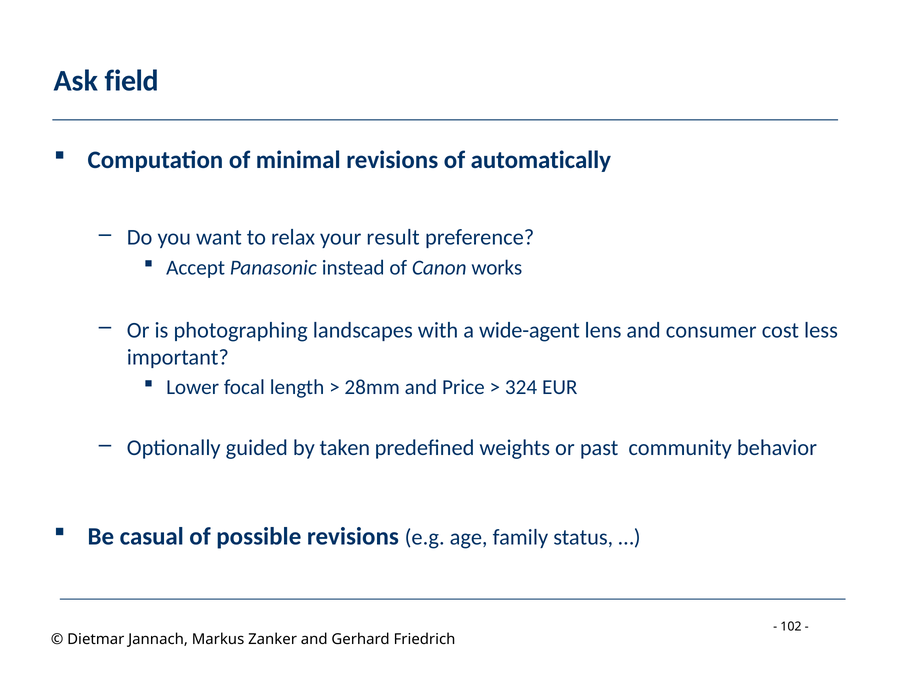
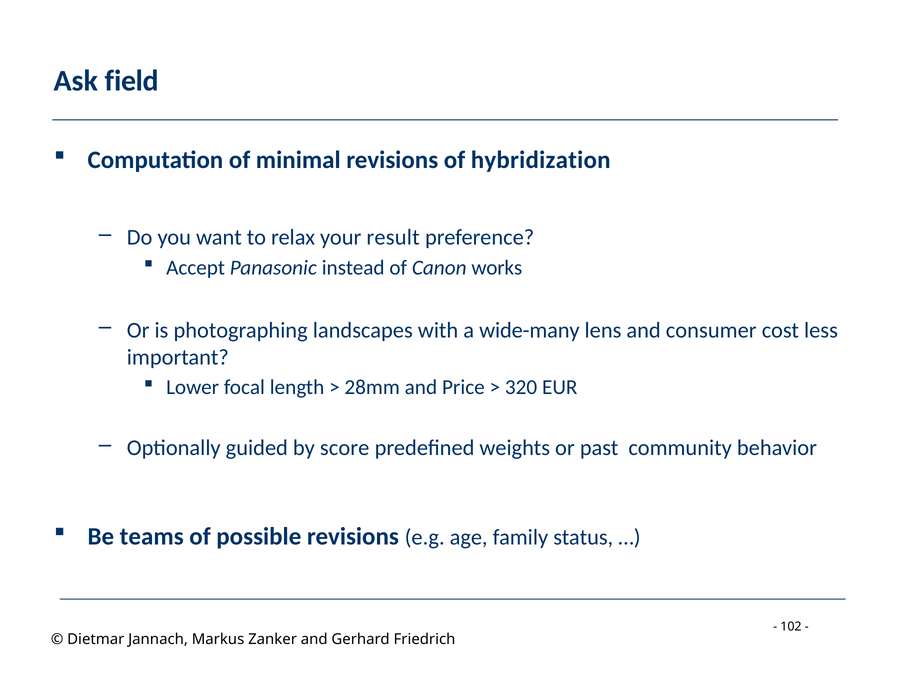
automatically: automatically -> hybridization (541, 160)
wide-agent: wide-agent -> wide-many (529, 330)
324: 324 -> 320 (521, 387)
taken: taken -> score (345, 448)
casual: casual -> teams (152, 536)
